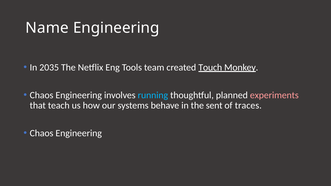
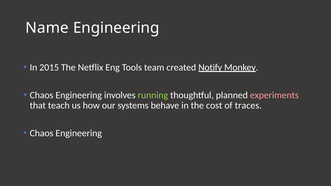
2035: 2035 -> 2015 (49, 67)
Touch: Touch -> Notify (210, 67)
running colour: light blue -> light green (153, 95)
sent: sent -> cost (214, 106)
